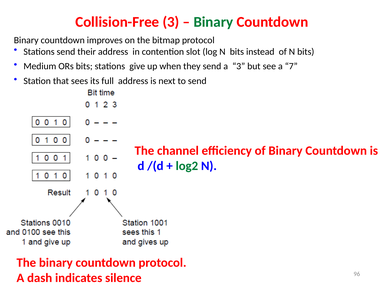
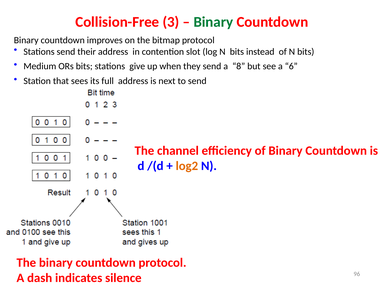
a 3: 3 -> 8 (239, 66)
7: 7 -> 6 (291, 66)
log2 colour: green -> orange (187, 166)
